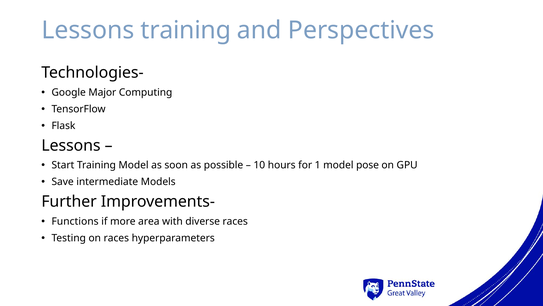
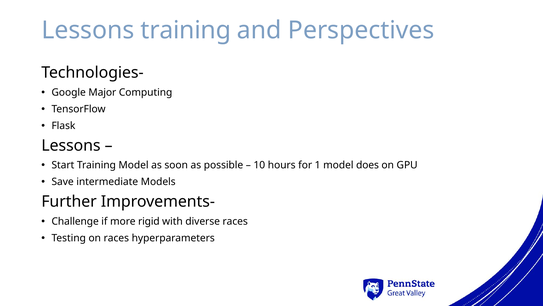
pose: pose -> does (368, 165)
Functions: Functions -> Challenge (75, 221)
area: area -> rigid (149, 221)
